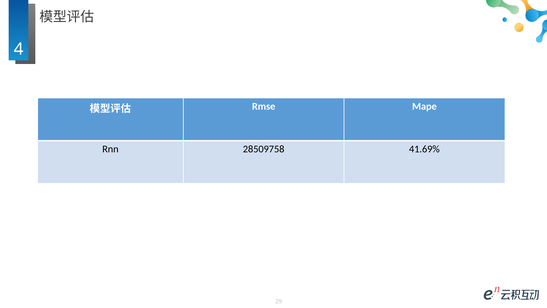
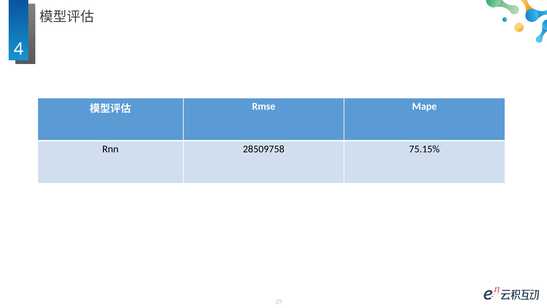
41.69%: 41.69% -> 75.15% (424, 149)
